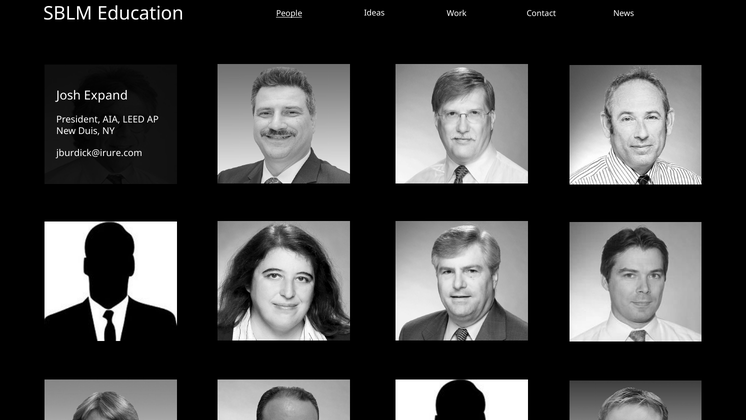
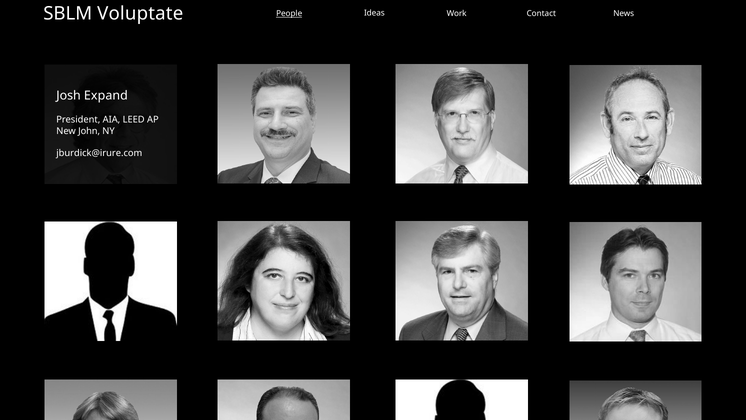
Education: Education -> Voluptate (140, 13)
Duis: Duis -> John (89, 131)
